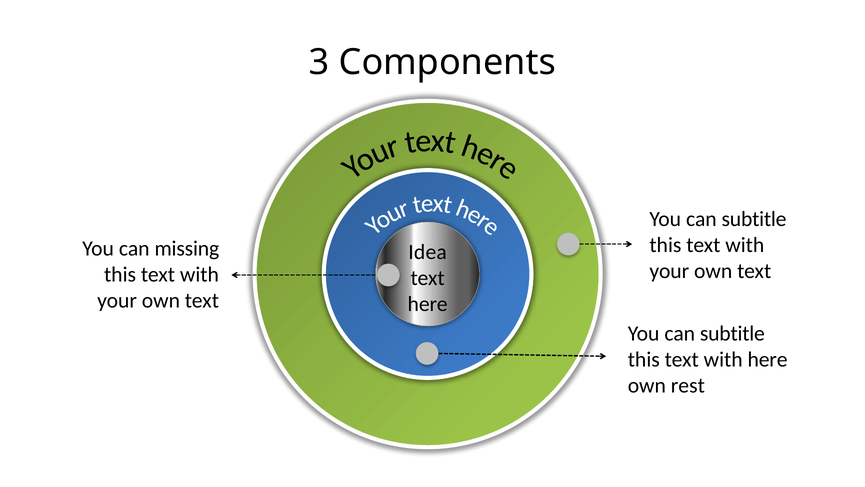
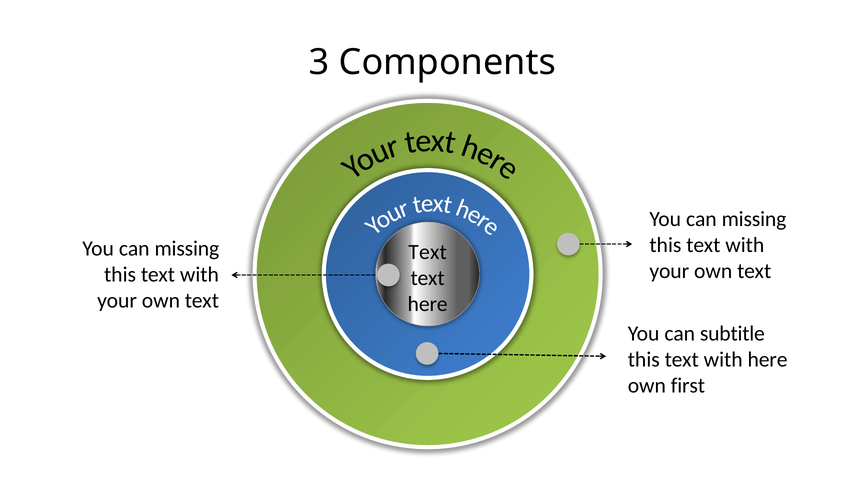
subtitle: subtitle -> missing (754, 219)
Idea: Idea -> Text (428, 252)
rest: rest -> first (688, 385)
